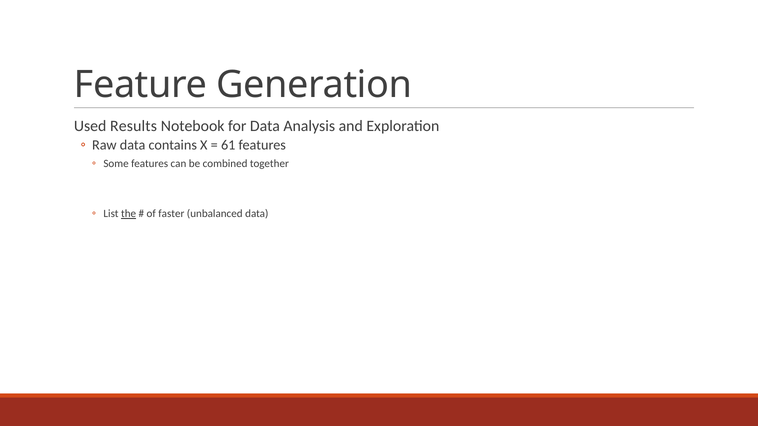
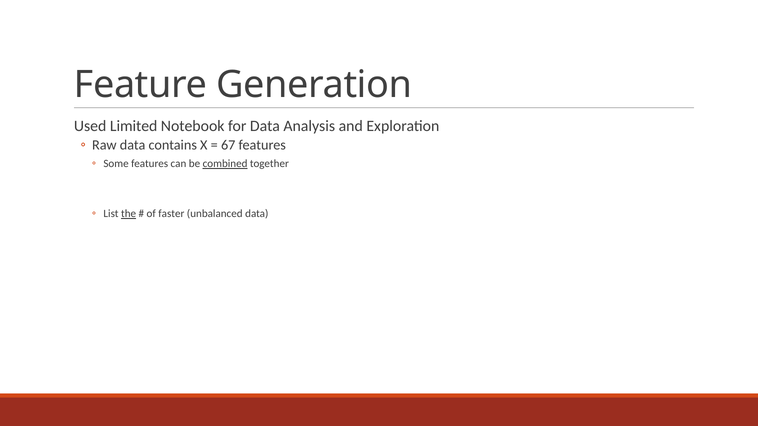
Results: Results -> Limited (134, 126)
61: 61 -> 67 (228, 145)
combined underline: none -> present (225, 164)
